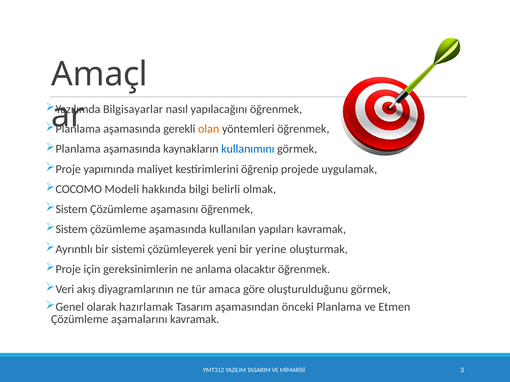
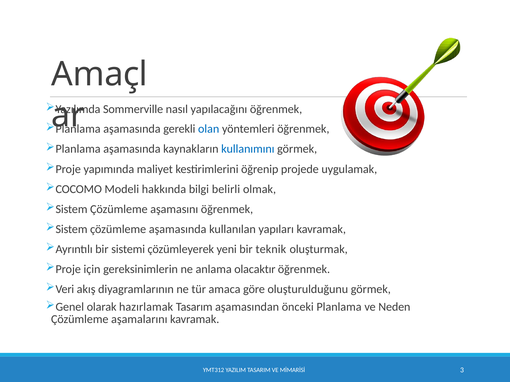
Bilgisayarlar: Bilgisayarlar -> Sommerville (133, 109)
olan colour: orange -> blue (209, 129)
yerine: yerine -> teknik (271, 249)
Etmen: Etmen -> Neden (394, 307)
